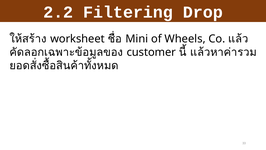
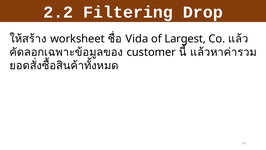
Mini: Mini -> Vida (137, 39)
Wheels: Wheels -> Largest (185, 39)
